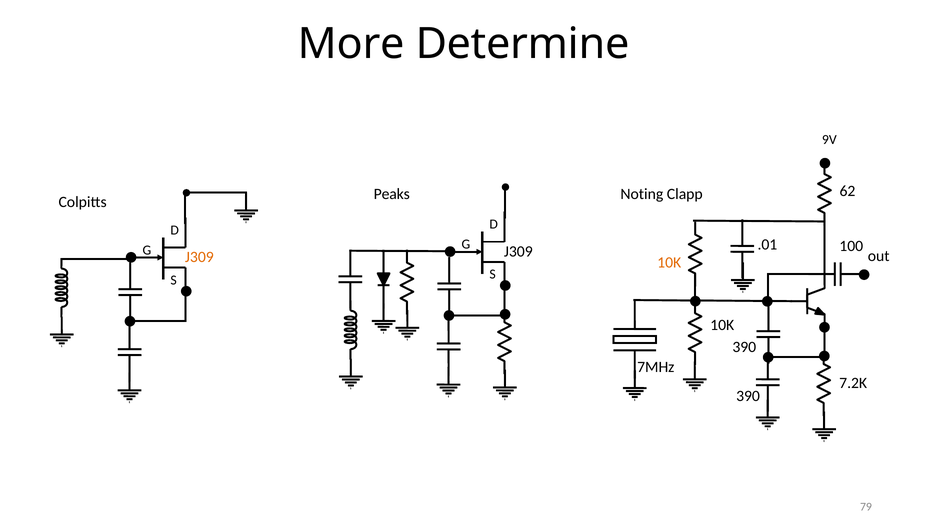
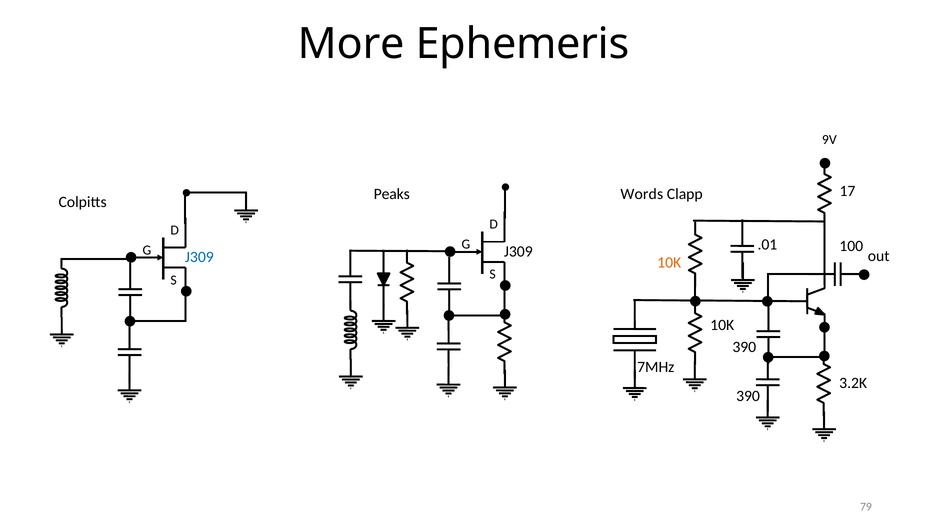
Determine: Determine -> Ephemeris (523, 44)
Noting: Noting -> Words (642, 194)
62: 62 -> 17 (847, 191)
J309 colour: orange -> blue (199, 257)
7.2K: 7.2K -> 3.2K (853, 383)
